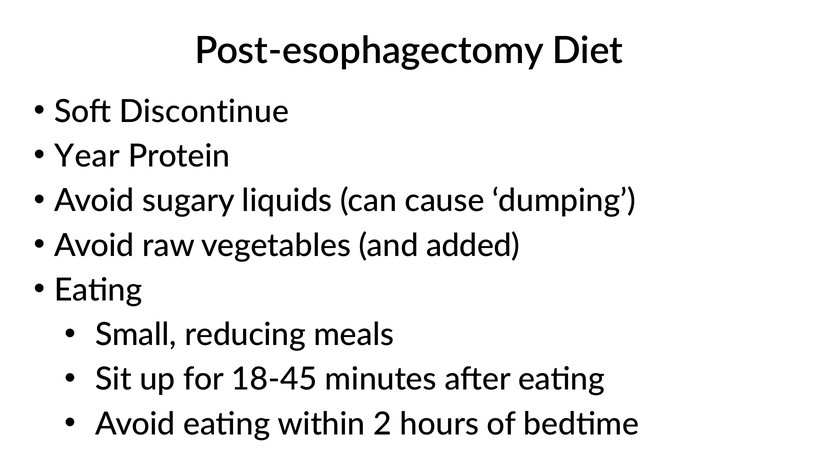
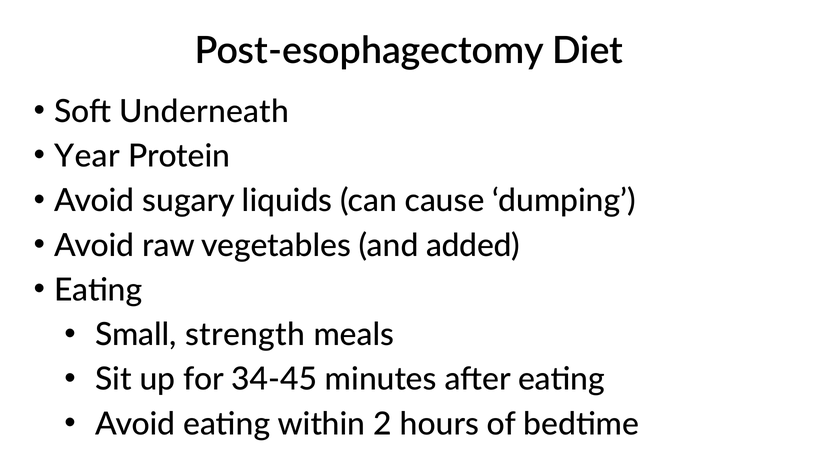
Discontinue: Discontinue -> Underneath (204, 112)
reducing: reducing -> strength (245, 335)
18-45: 18-45 -> 34-45 (274, 380)
